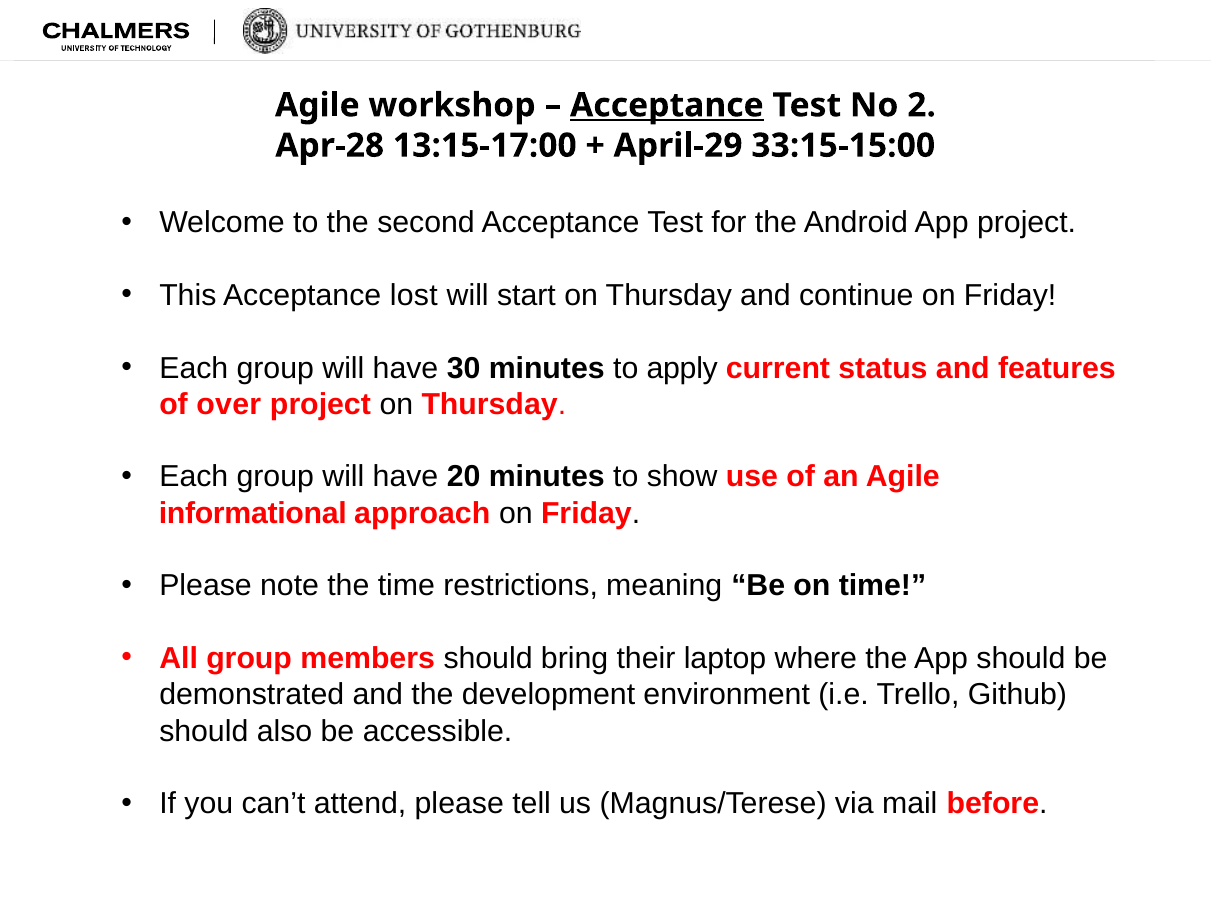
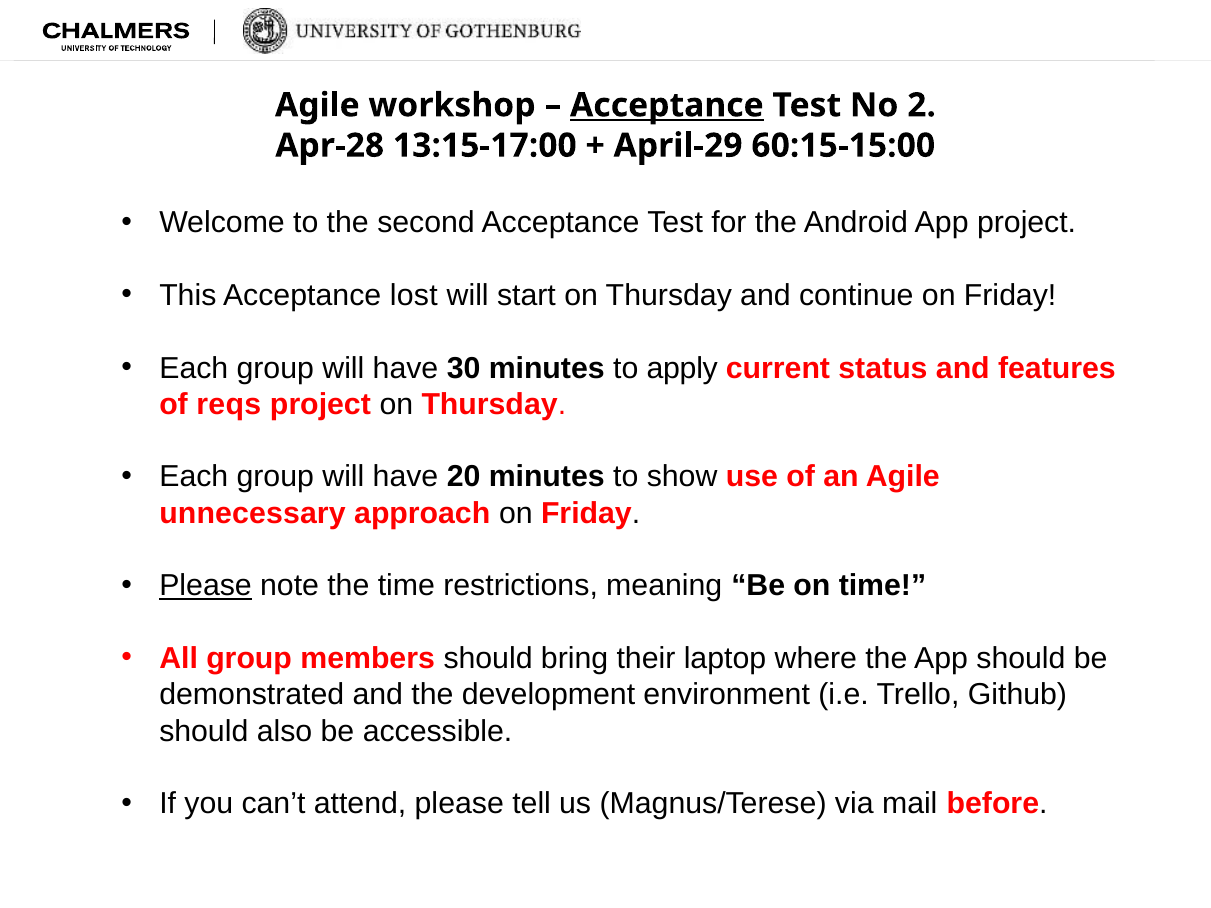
33:15-15:00: 33:15-15:00 -> 60:15-15:00 (843, 146)
over: over -> reqs (229, 404)
informational: informational -> unnecessary (253, 513)
Please underline: none -> present (206, 586)
